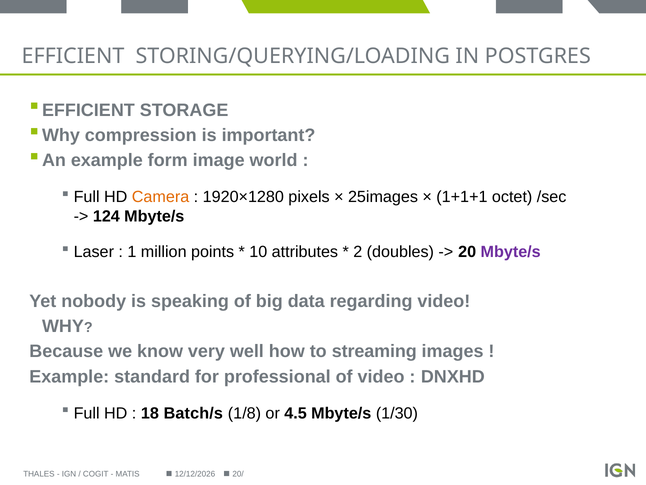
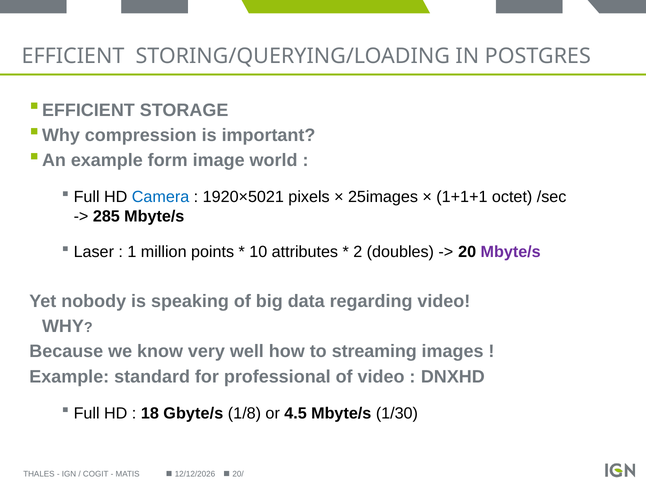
Camera colour: orange -> blue (161, 197)
1920×1280: 1920×1280 -> 1920×5021 (243, 197)
124: 124 -> 285 (106, 216)
Batch/s: Batch/s -> Gbyte/s (193, 413)
